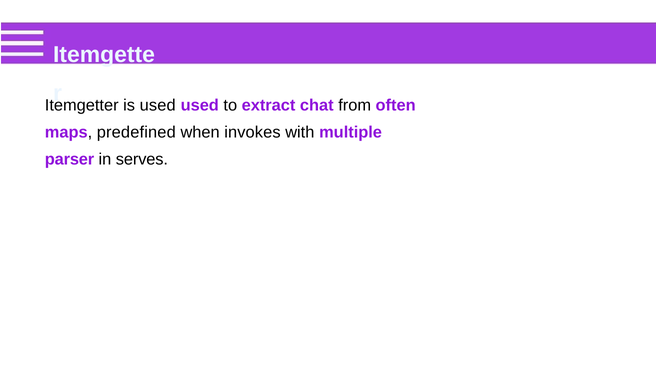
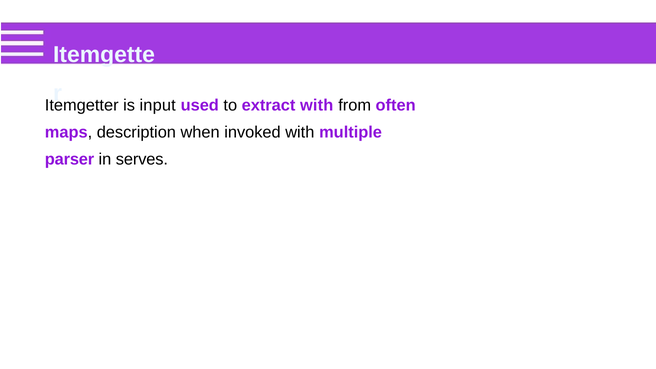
is used: used -> input (158, 105)
extract chat: chat -> with (317, 105)
predefined: predefined -> description (136, 132)
invokes: invokes -> invoked (252, 132)
